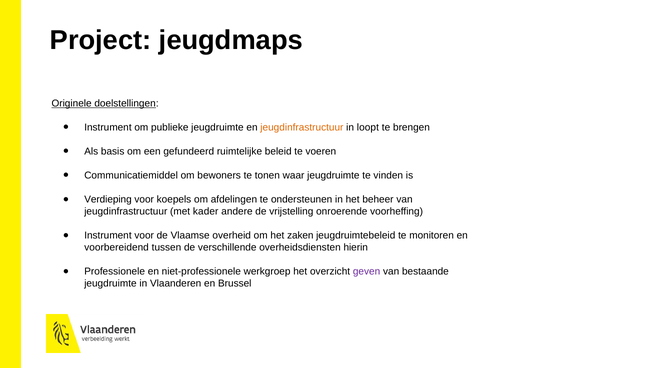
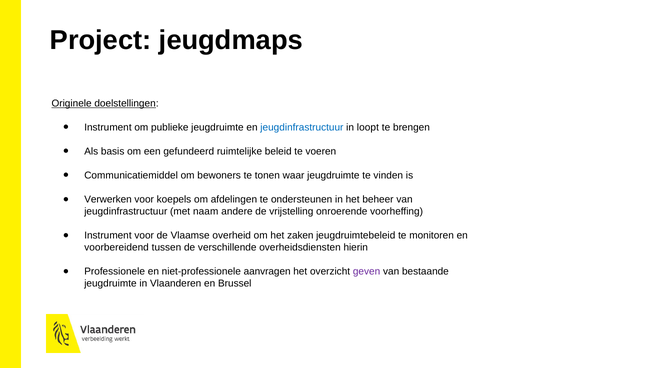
jeugdinfrastructuur colour: orange -> blue (302, 127)
Verdieping: Verdieping -> Verwerken (108, 200)
kader: kader -> naam (206, 212)
werkgroep: werkgroep -> aanvragen (267, 272)
